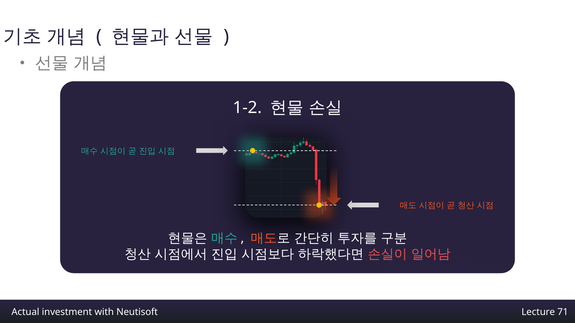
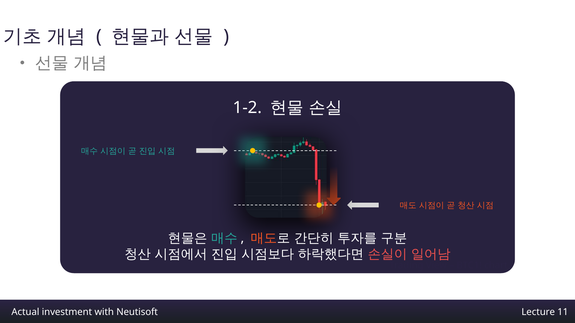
71: 71 -> 11 (563, 312)
